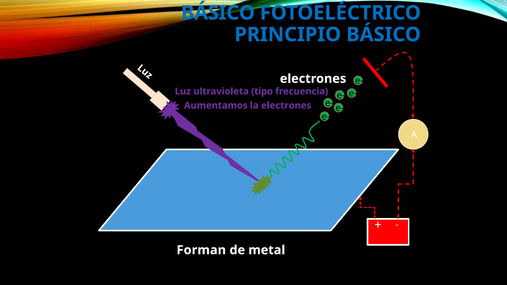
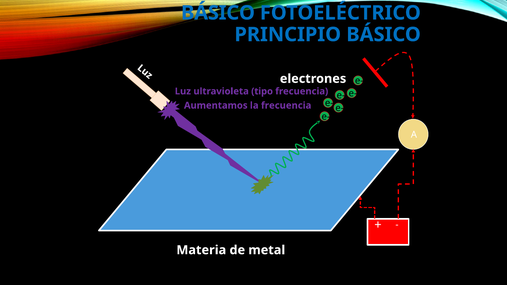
la electrones: electrones -> frecuencia (286, 106)
Forman: Forman -> Materia (201, 250)
